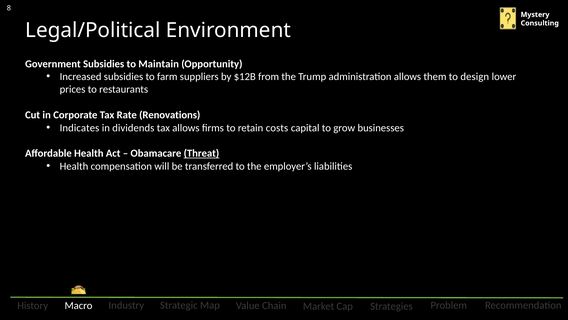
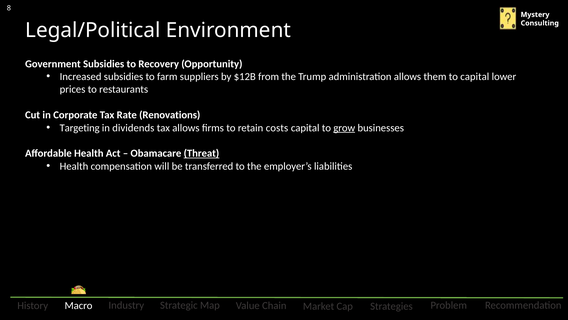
Maintain: Maintain -> Recovery (159, 64)
to design: design -> capital (475, 77)
Indicates: Indicates -> Targeting (80, 128)
grow underline: none -> present (344, 128)
